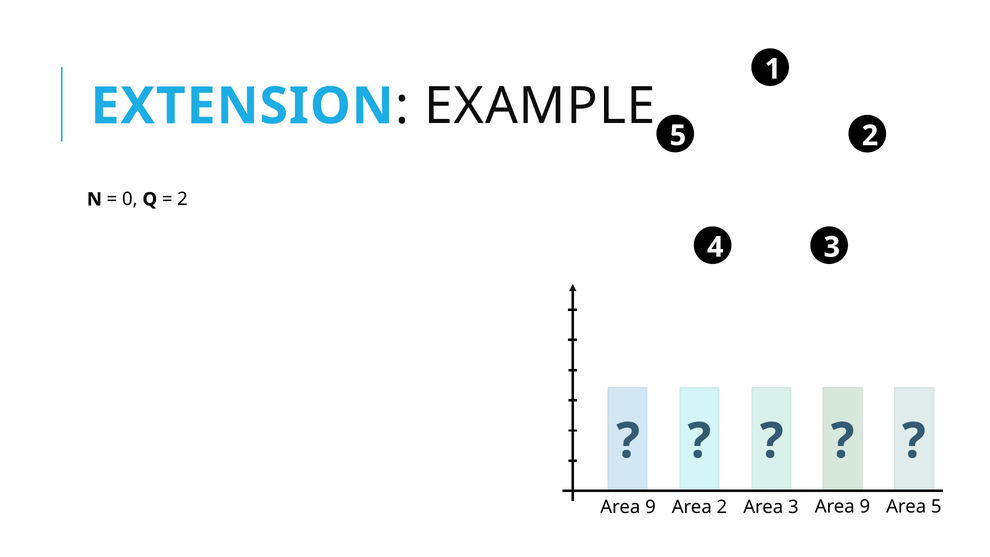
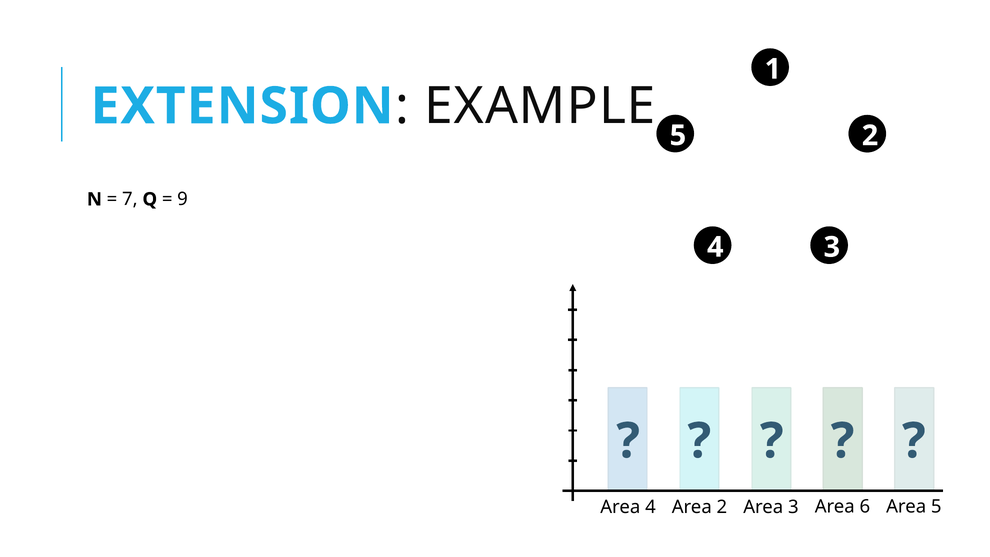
0: 0 -> 7 (130, 199)
2: 2 -> 9 (183, 199)
9: 9 -> 4 (650, 507)
3 Area 9: 9 -> 6 (865, 507)
